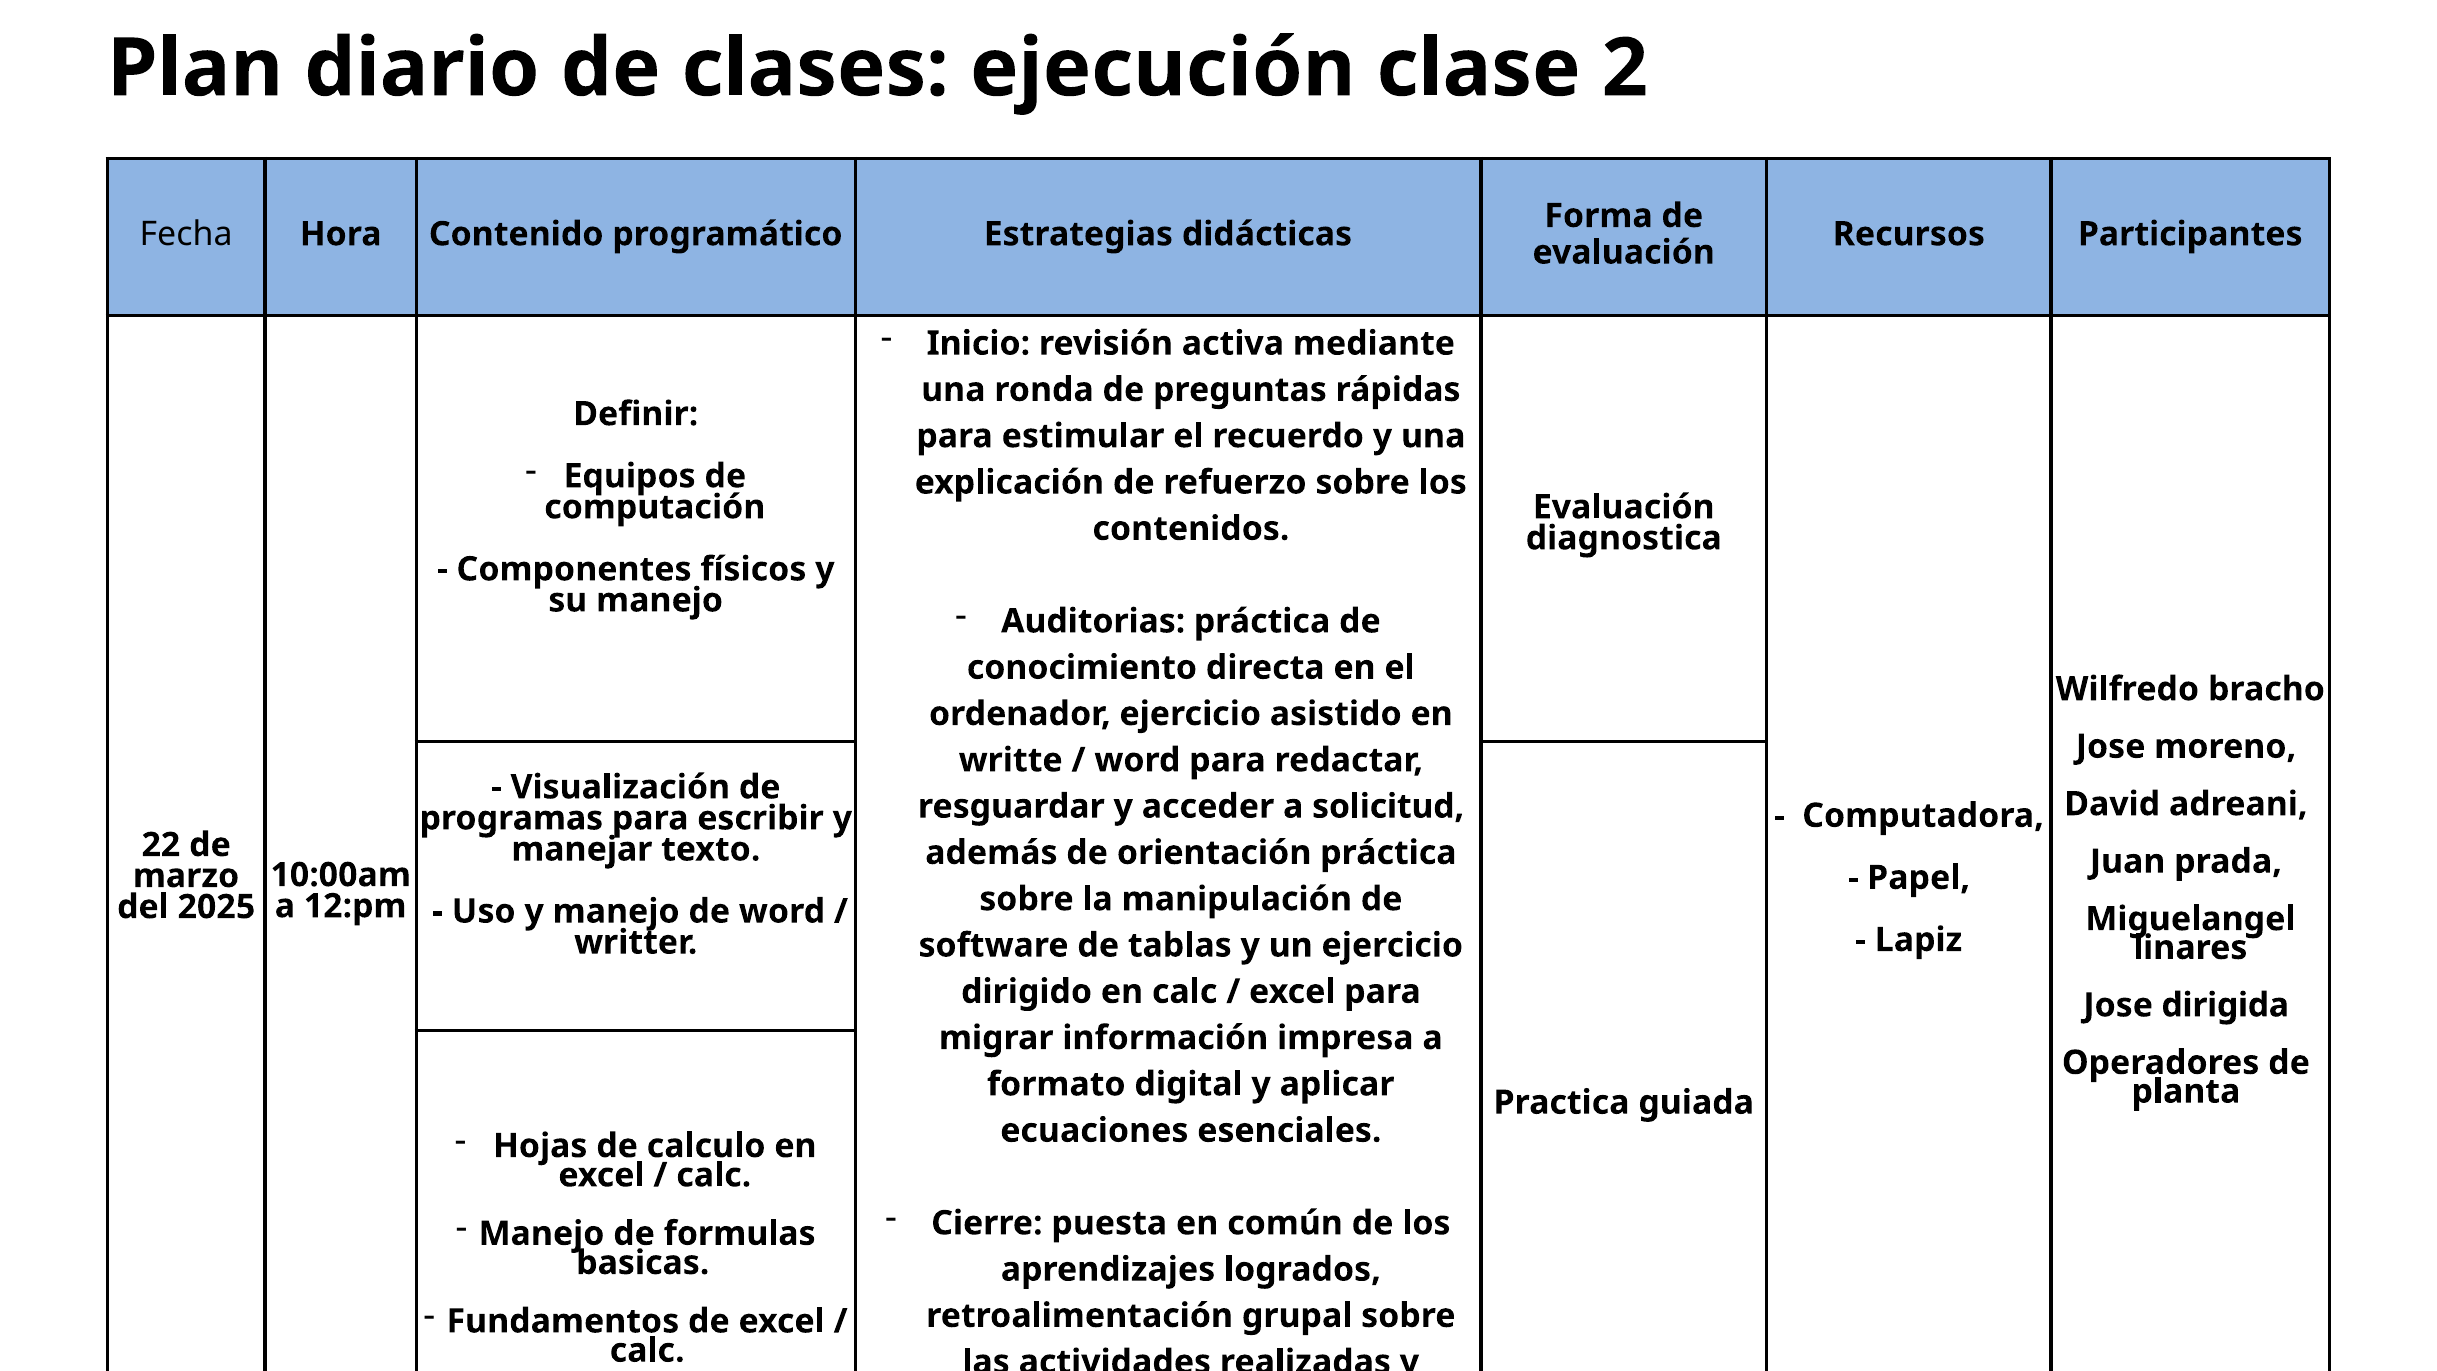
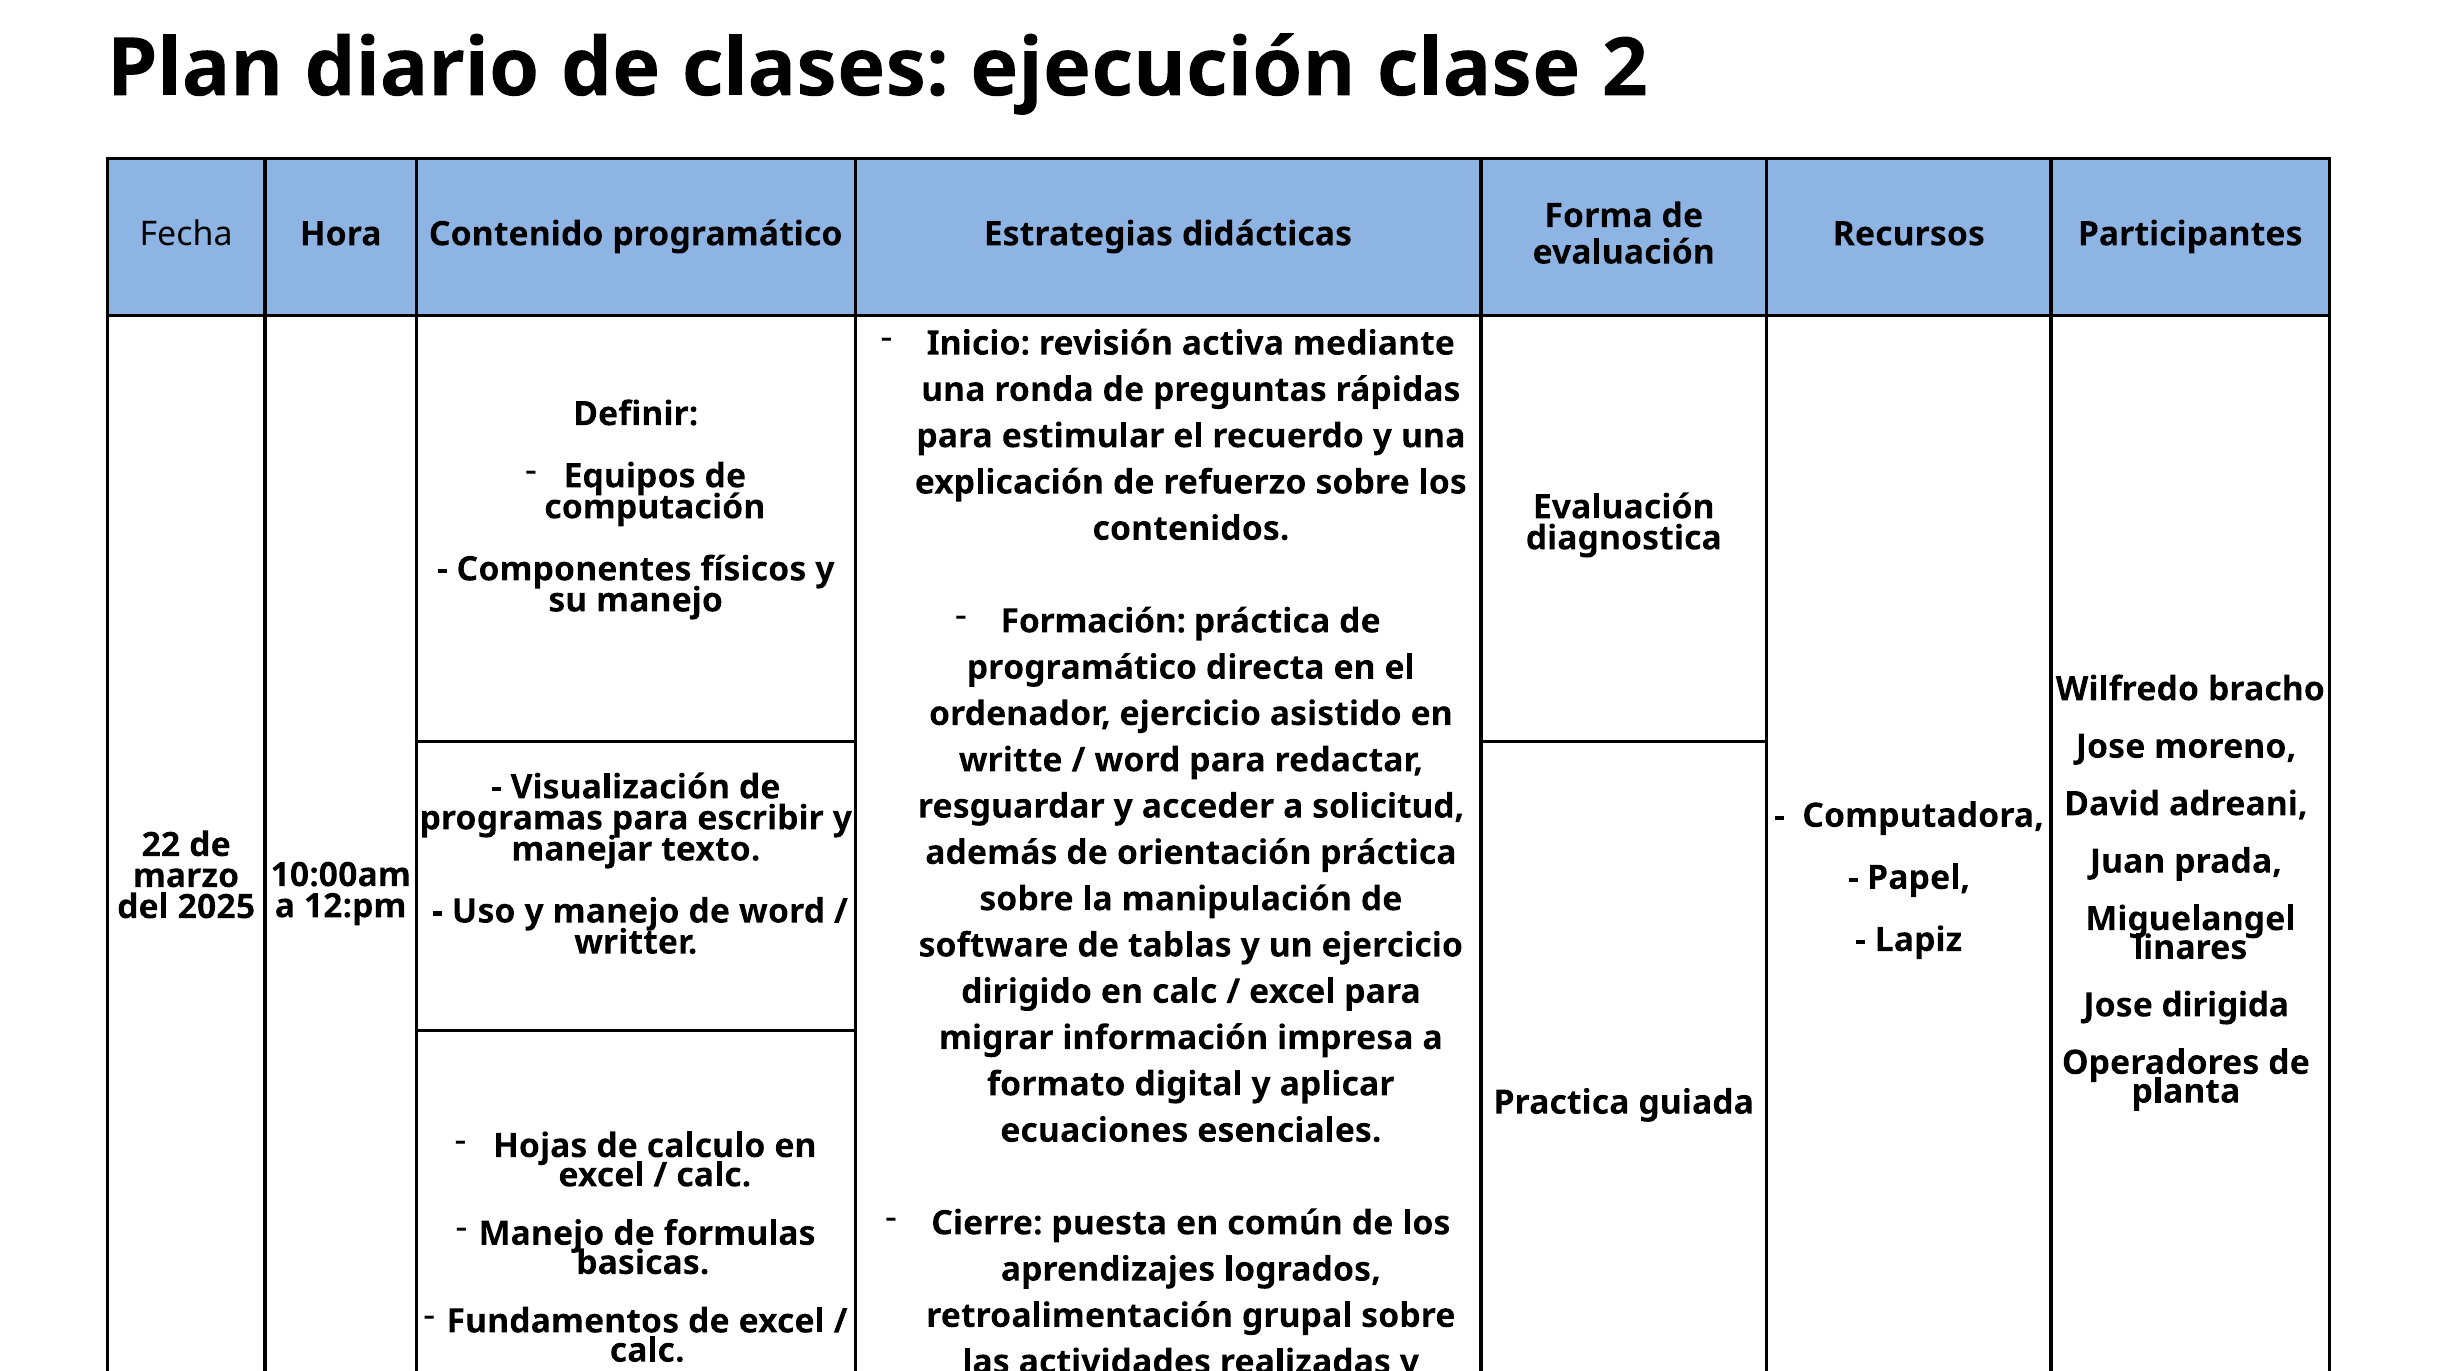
Auditorias: Auditorias -> Formación (1093, 621)
conocimiento: conocimiento -> programático (1082, 667)
